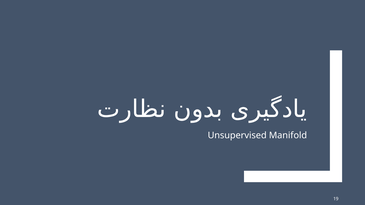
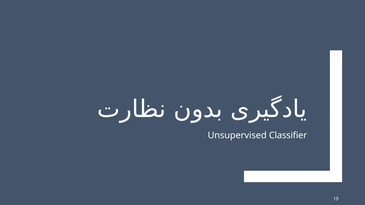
Manifold: Manifold -> Classifier (288, 135)
